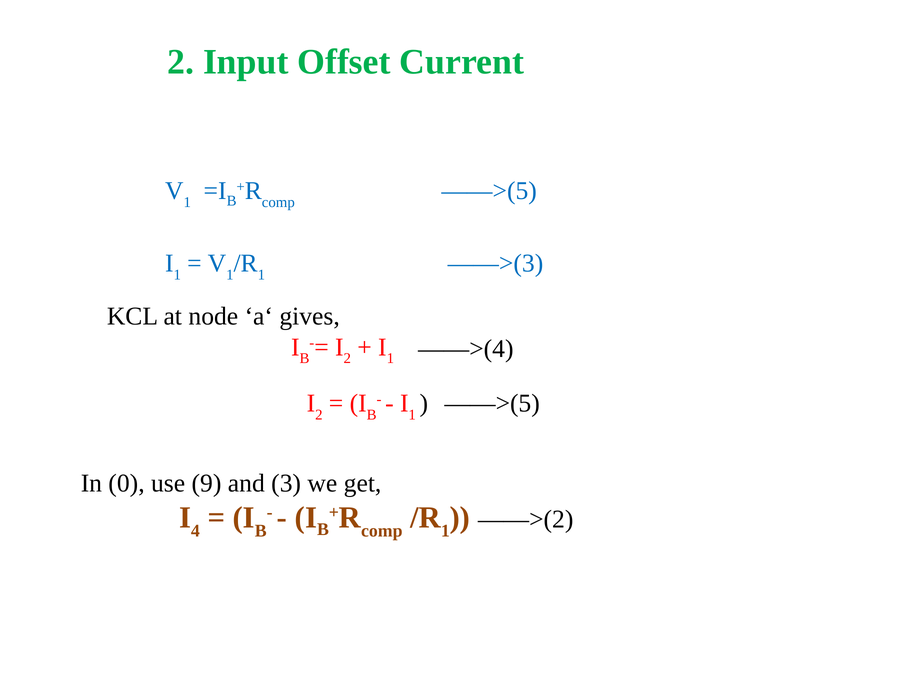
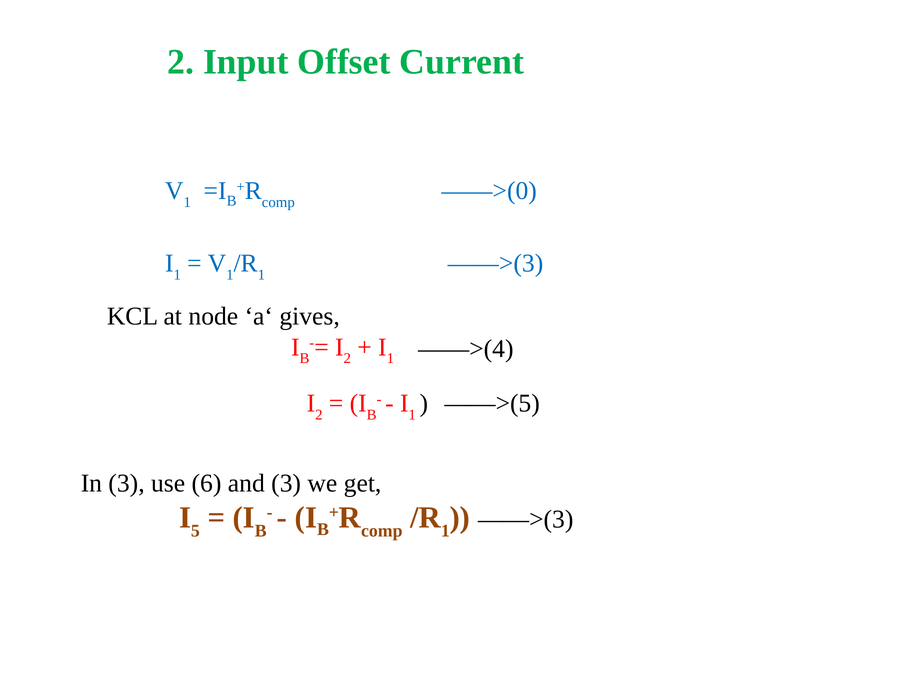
——>(5: ——>(5 -> ——>(0 (489, 191)
In 0: 0 -> 3 (127, 483)
9: 9 -> 6 (206, 483)
4: 4 -> 5 (195, 531)
——>(2: ——>(2 -> ——>(3 (526, 519)
